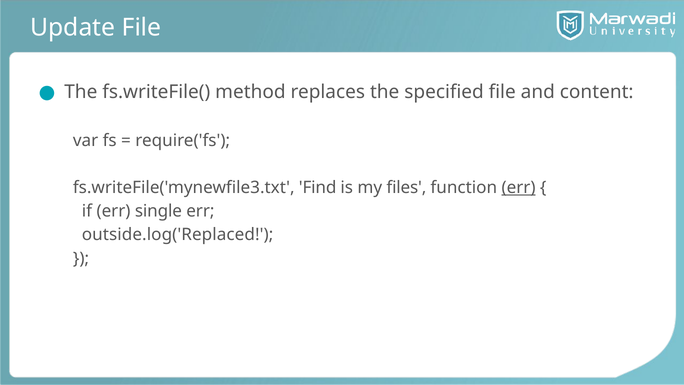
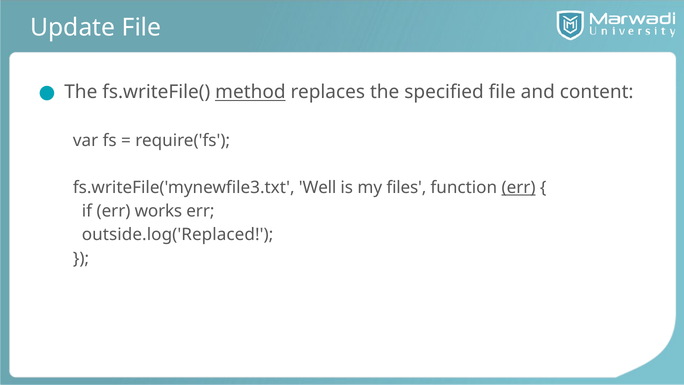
method underline: none -> present (250, 92)
Find: Find -> Well (318, 187)
single: single -> works (158, 211)
